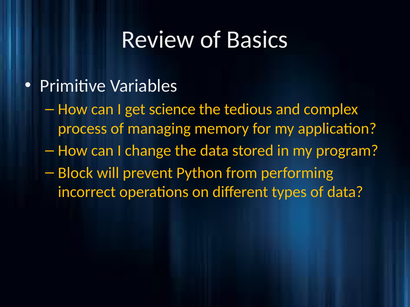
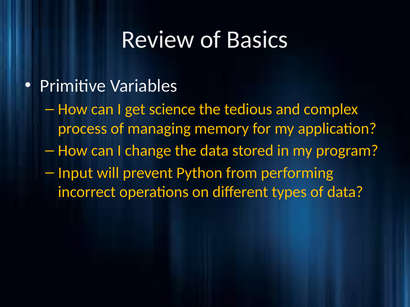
Block: Block -> Input (75, 173)
